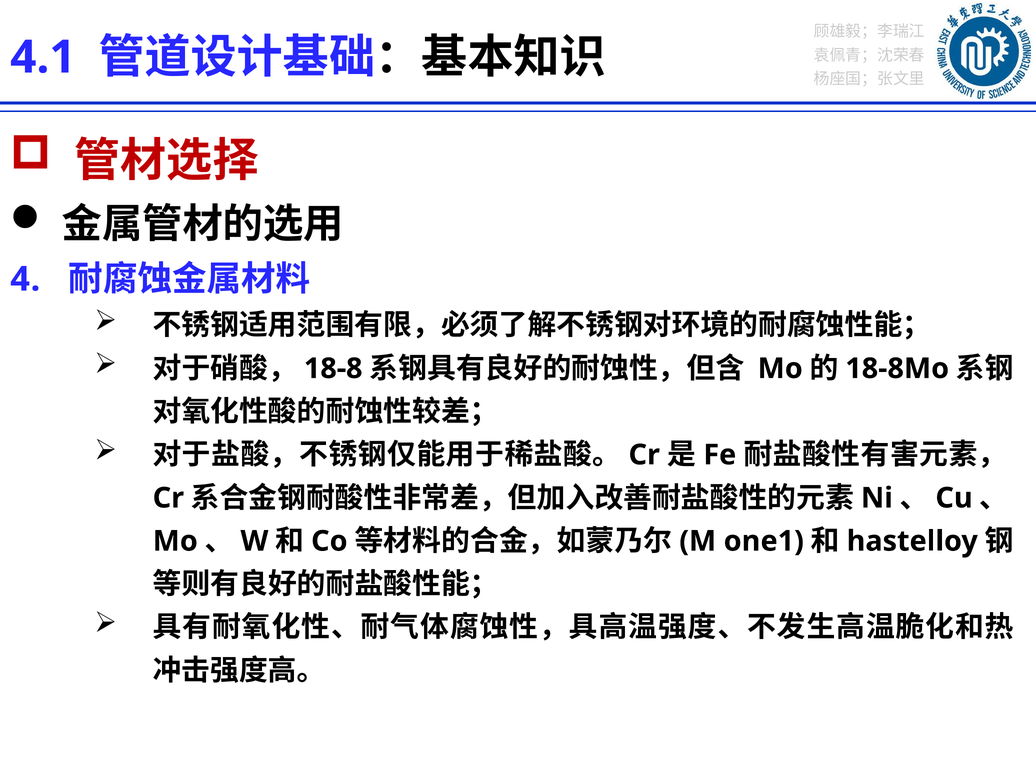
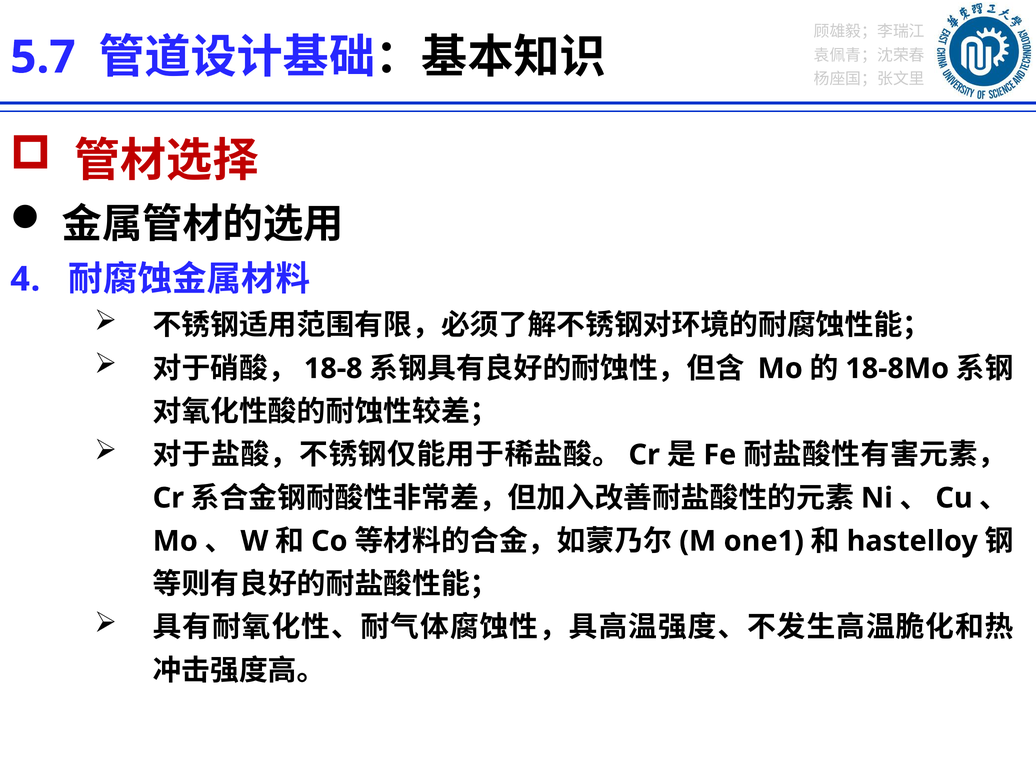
4.1: 4.1 -> 5.7 (43, 57)
